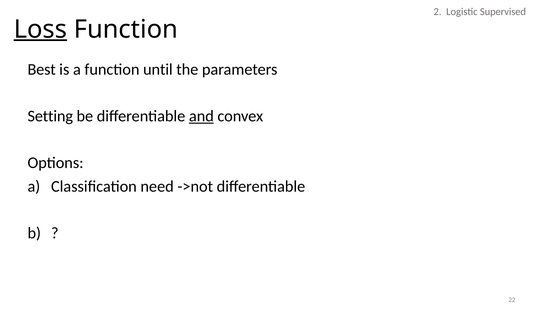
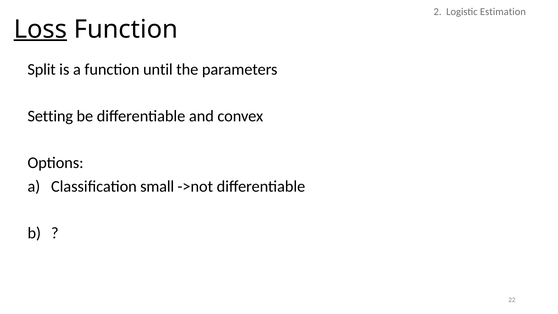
Supervised: Supervised -> Estimation (503, 12)
Best: Best -> Split (42, 69)
and underline: present -> none (201, 116)
need: need -> small (157, 186)
